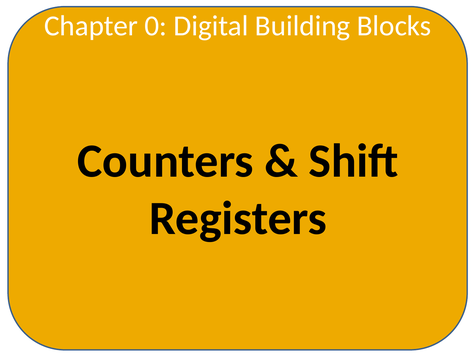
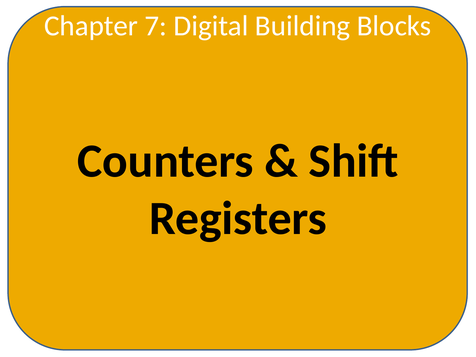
0: 0 -> 7 (156, 26)
